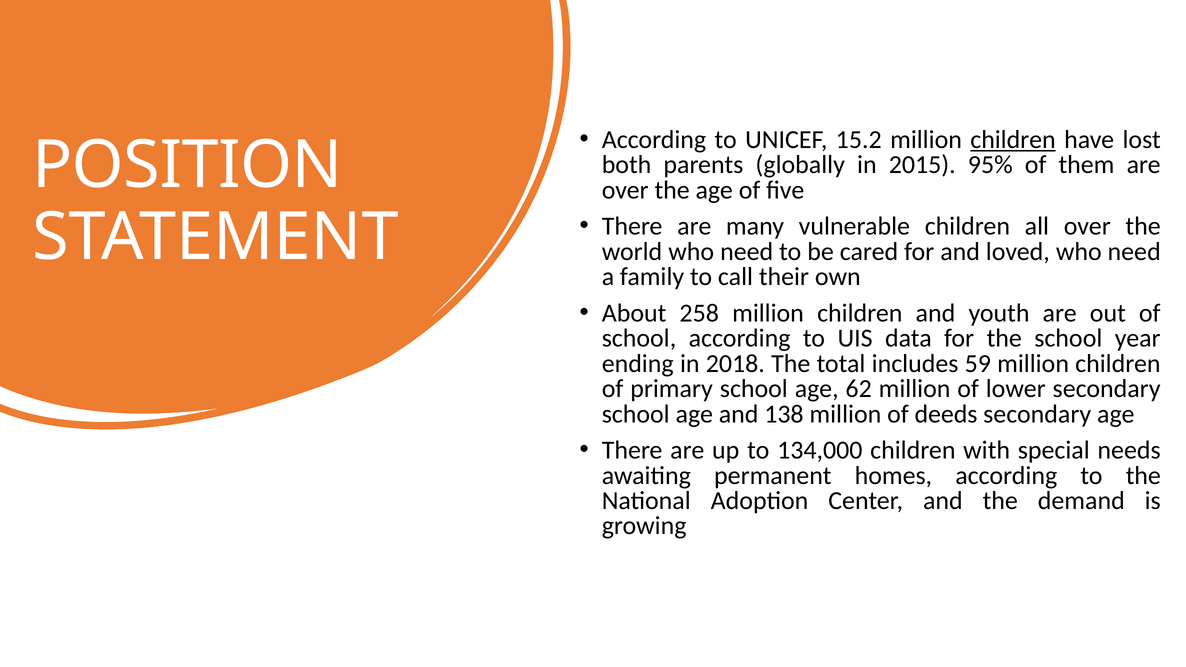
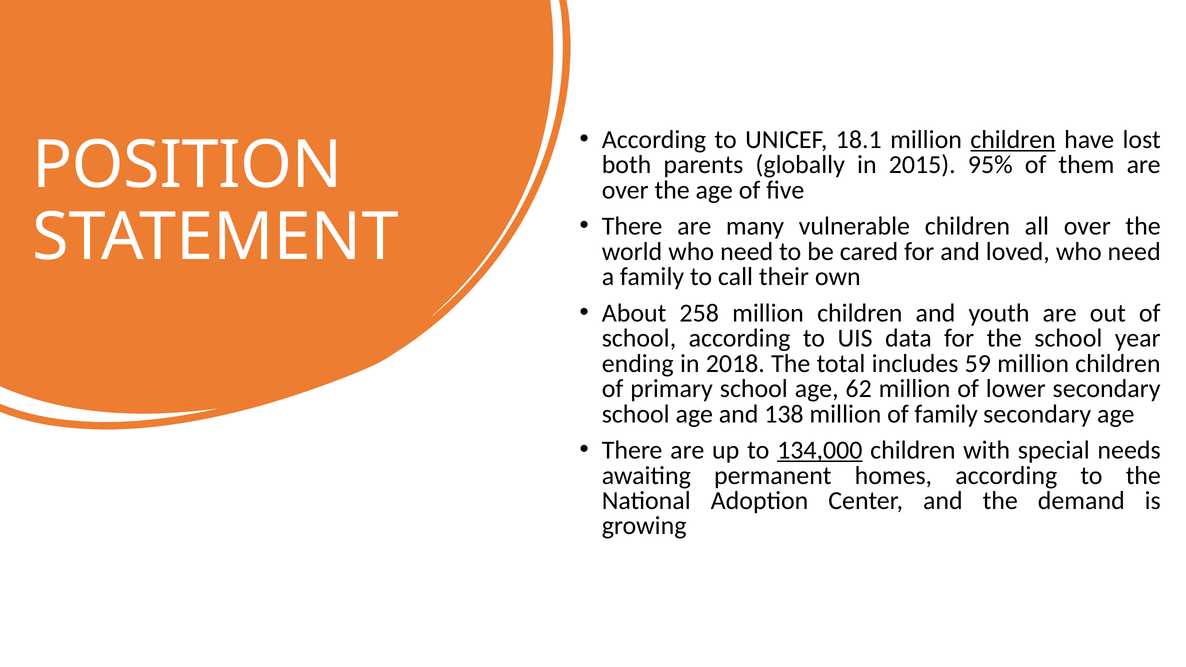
15.2: 15.2 -> 18.1 (859, 140)
of deeds: deeds -> family (946, 414)
134,000 underline: none -> present (820, 450)
